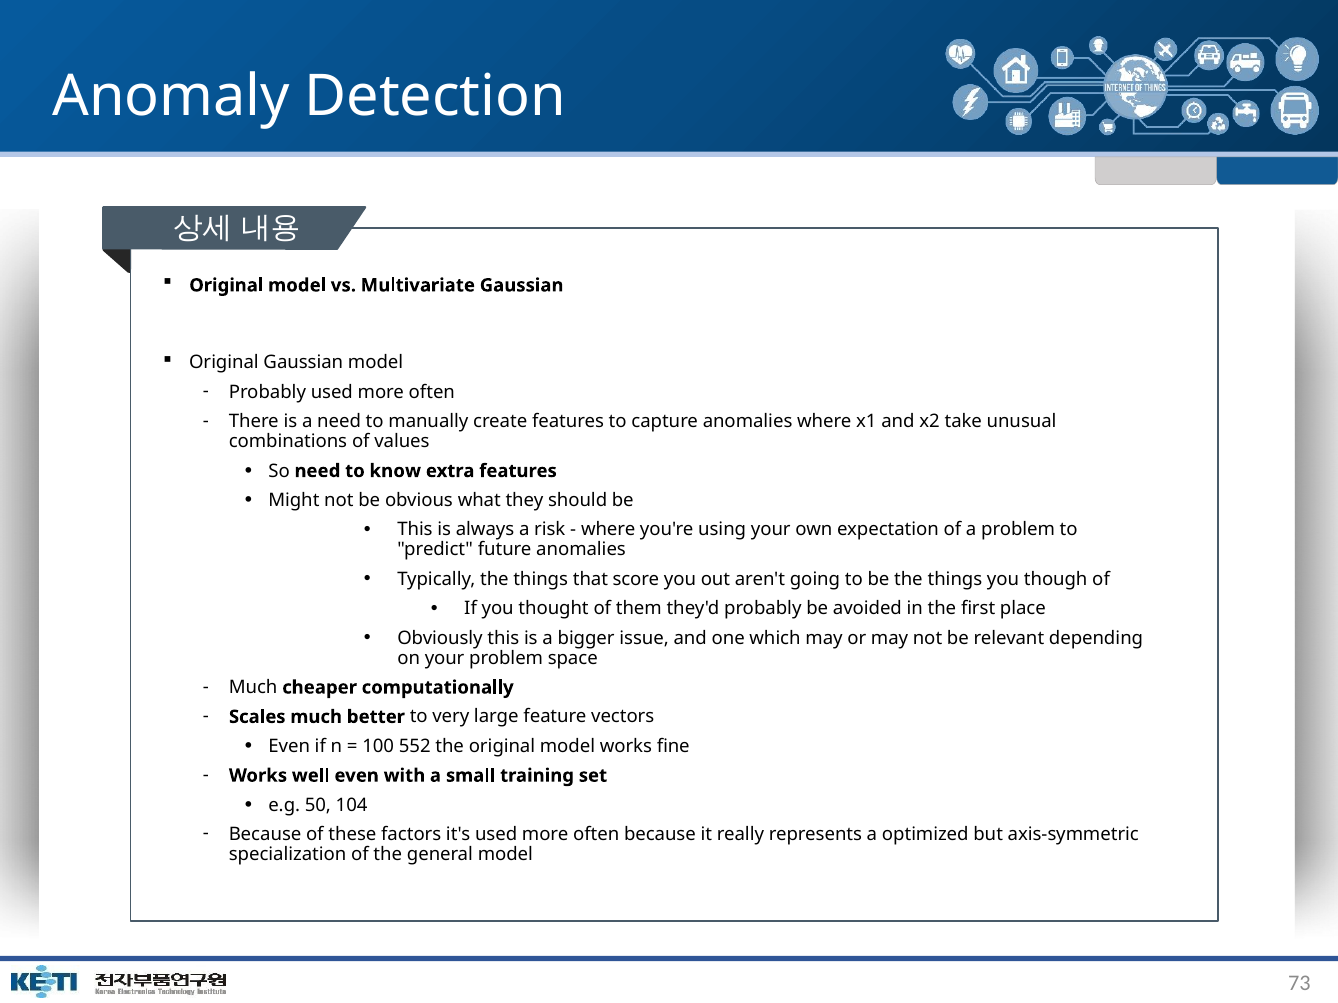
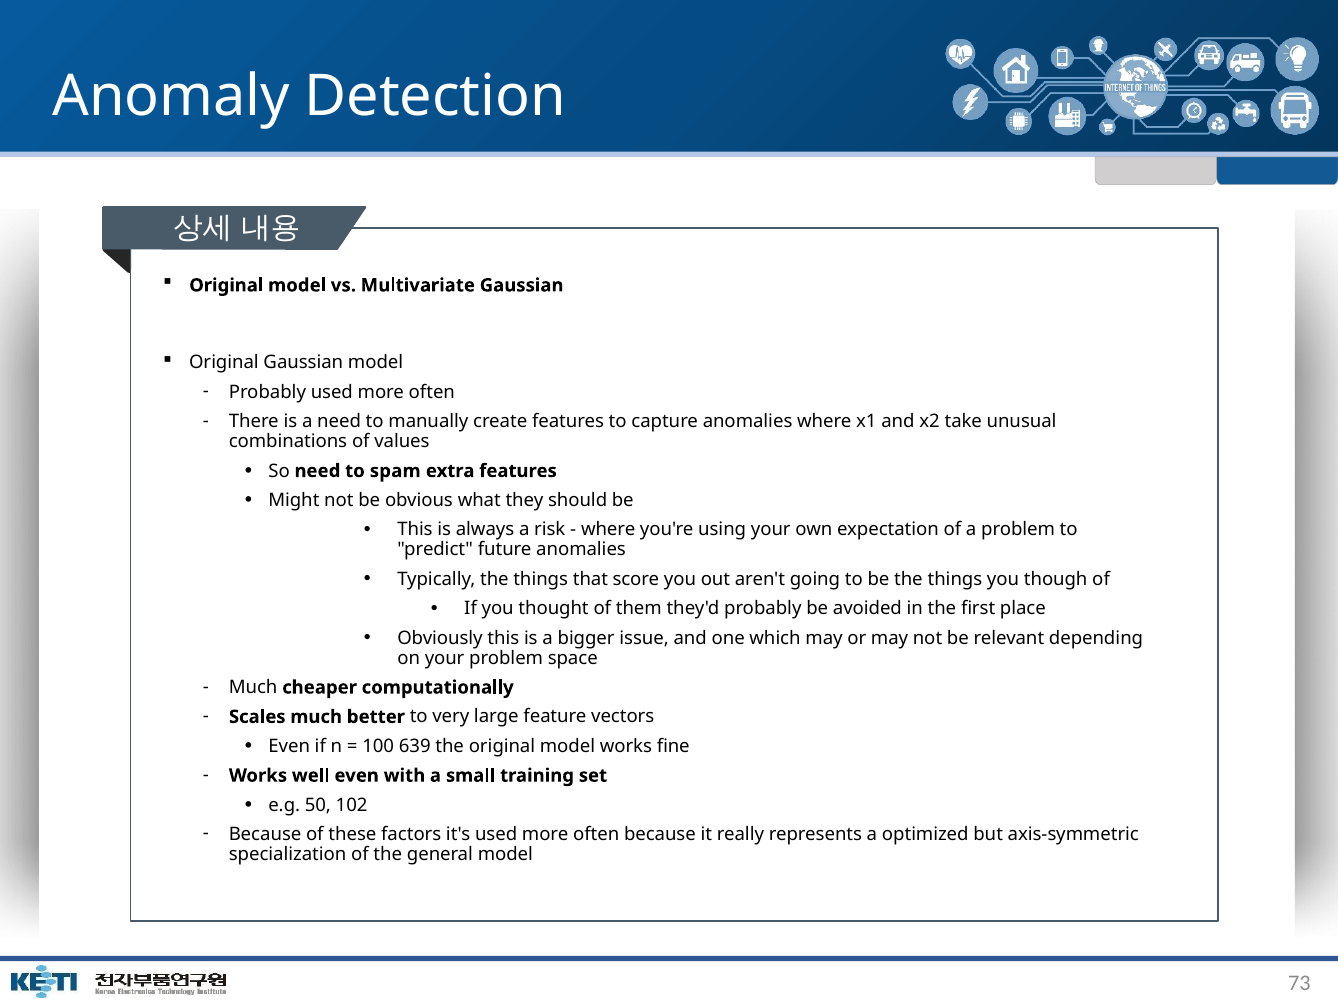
know: know -> spam (395, 471)
552: 552 -> 639 (415, 747)
104: 104 -> 102 (352, 805)
